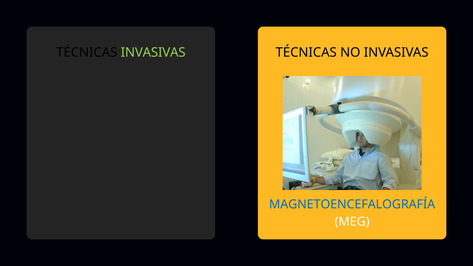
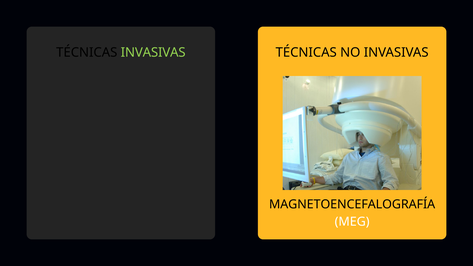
MAGNETOENCEFALOGRAFÍA colour: blue -> black (352, 204)
